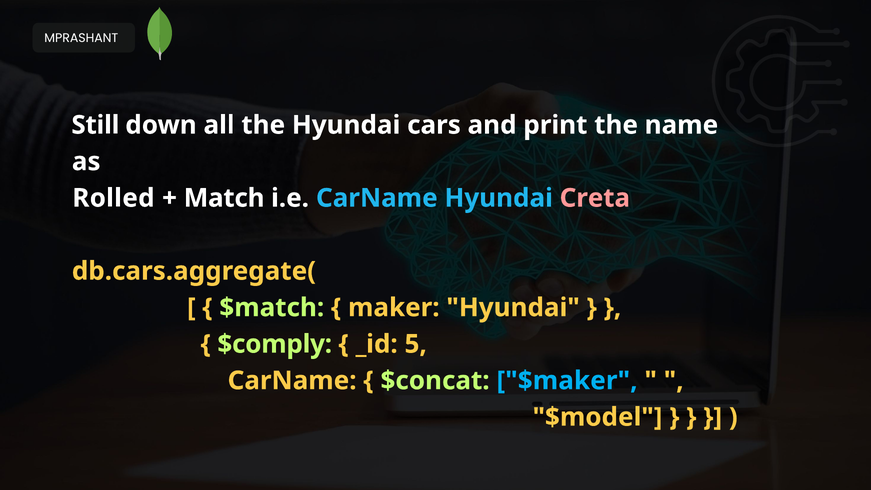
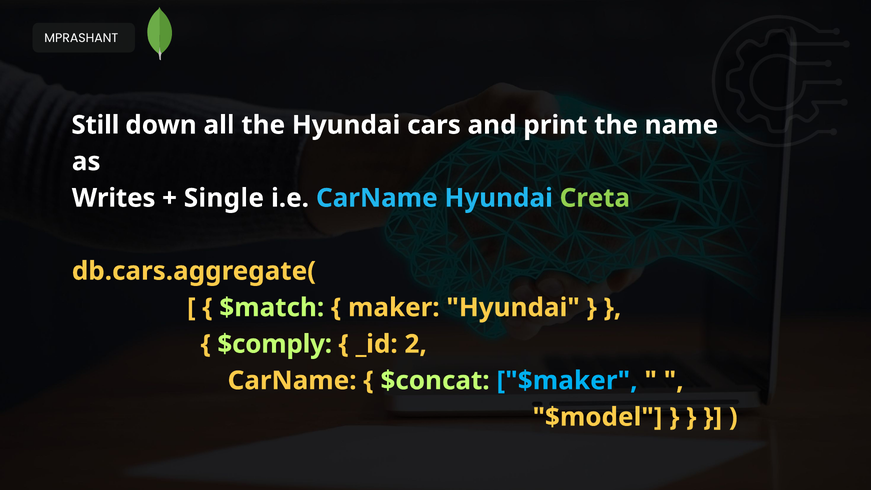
Rolled: Rolled -> Writes (114, 198)
Match: Match -> Single (224, 198)
Creta colour: pink -> light green (595, 198)
5: 5 -> 2 (416, 344)
